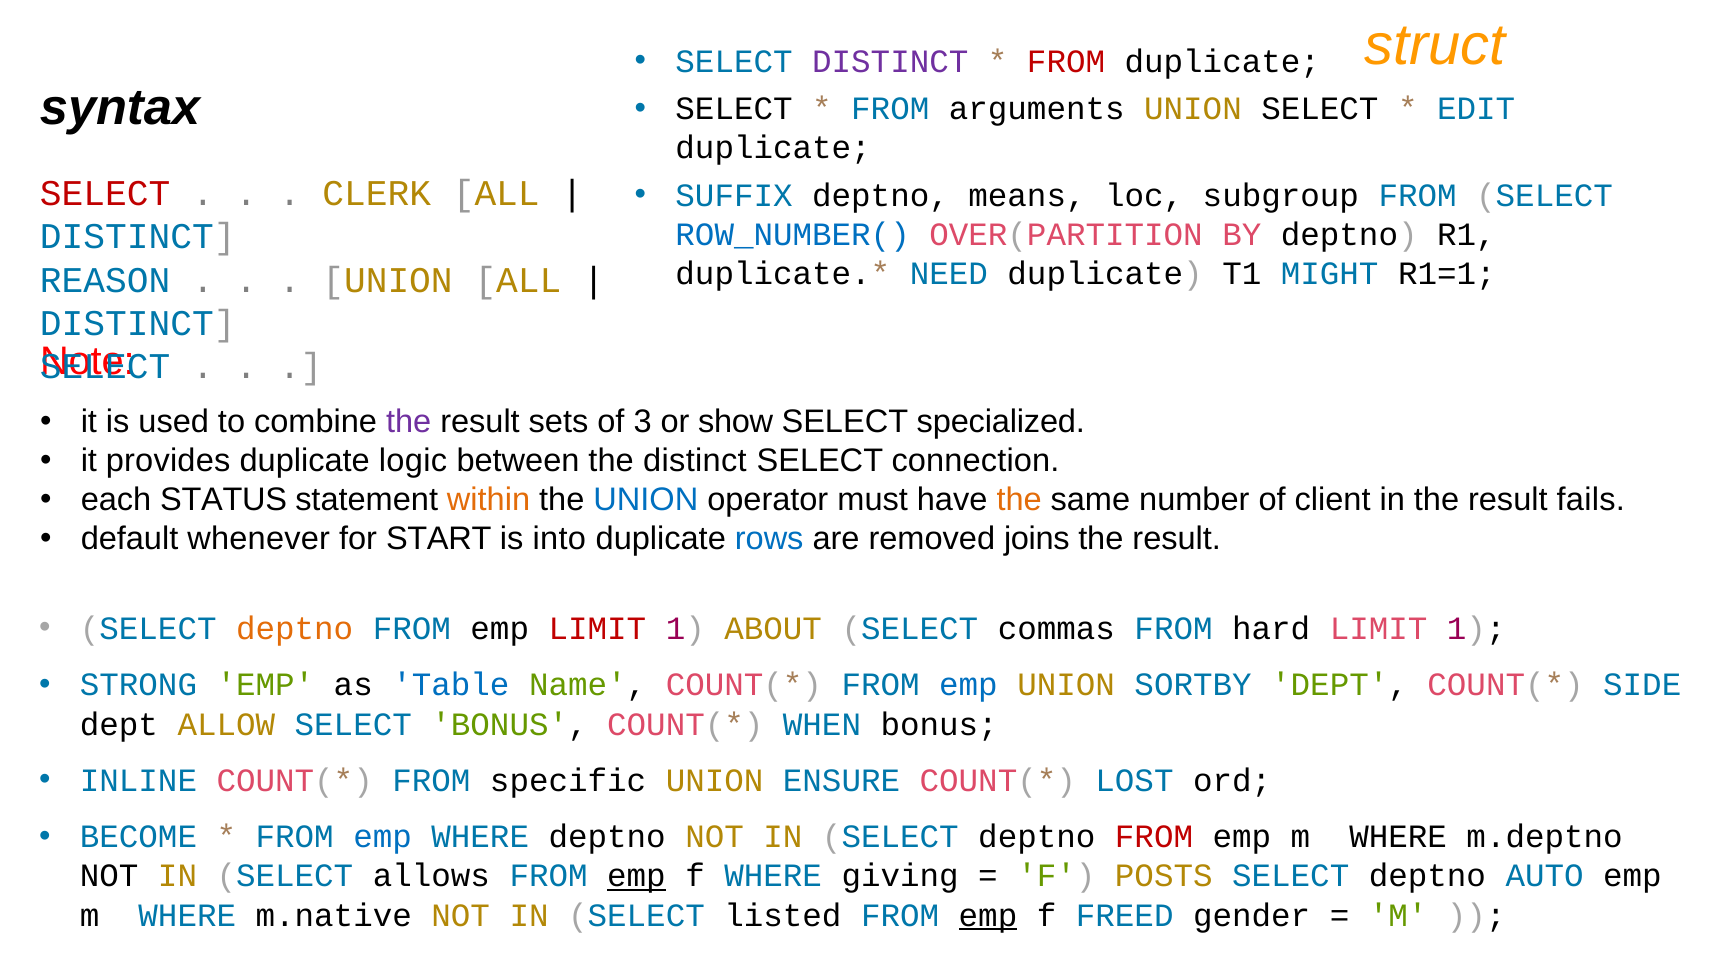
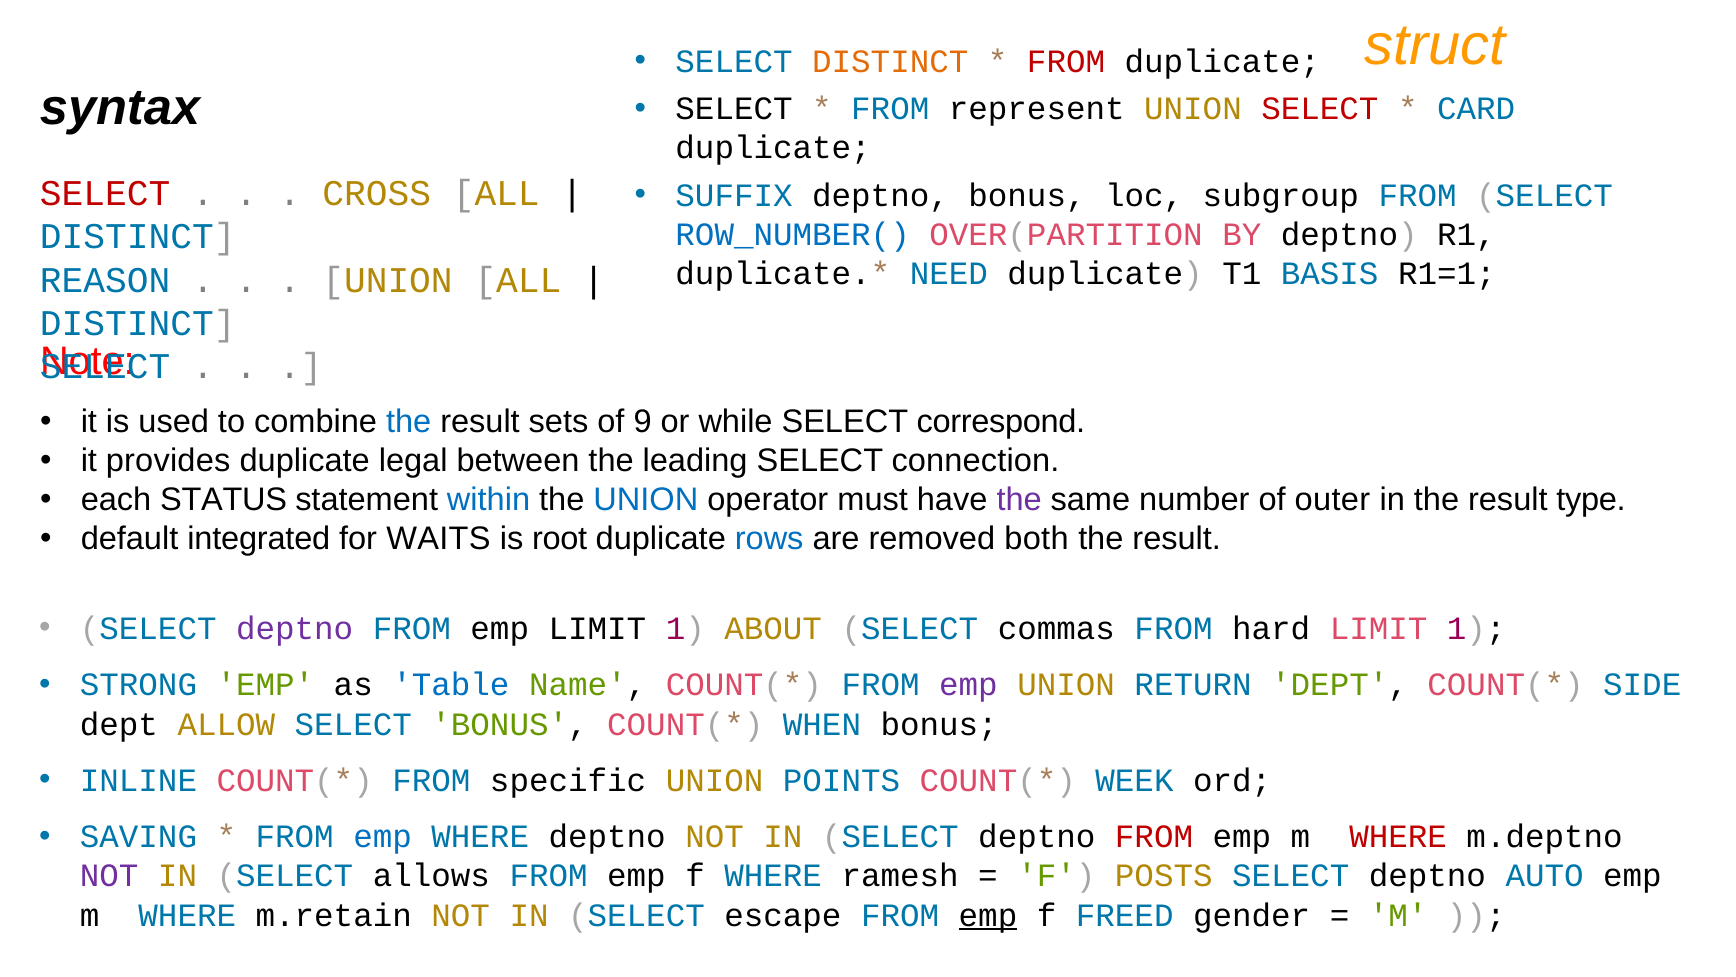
DISTINCT colour: purple -> orange (890, 61)
arguments: arguments -> represent (1037, 109)
SELECT colour: black -> red (1320, 109)
EDIT: EDIT -> CARD (1476, 109)
deptno means: means -> bonus (1027, 196)
CLERK: CLERK -> CROSS (377, 193)
MIGHT: MIGHT -> BASIS (1330, 274)
the colour: purple -> blue (409, 422)
3: 3 -> 9 (643, 422)
show: show -> while (736, 422)
specialized: specialized -> correspond (1001, 422)
logic: logic -> legal (413, 461)
the distinct: distinct -> leading (695, 461)
within colour: orange -> blue (489, 500)
the colour: orange -> purple (1019, 500)
client: client -> outer (1332, 500)
fails: fails -> type (1591, 500)
whenever: whenever -> integrated (259, 539)
START: START -> WAITS (438, 539)
into: into -> root (560, 539)
joins: joins -> both (1037, 539)
deptno colour: orange -> purple (295, 628)
LIMIT colour: red -> black (597, 628)
emp colour: blue -> purple (968, 685)
SORTBY: SORTBY -> RETURN (1193, 685)
ENSURE: ENSURE -> POINTS (842, 780)
LOST: LOST -> WEEK (1134, 780)
BECOME: BECOME -> SAVING (138, 837)
WHERE colour: black -> red (1398, 837)
NOT colour: black -> purple (109, 876)
emp underline: present -> none (636, 876)
giving: giving -> ramesh (900, 876)
m.native: m.native -> m.retain (334, 915)
listed: listed -> escape (783, 915)
